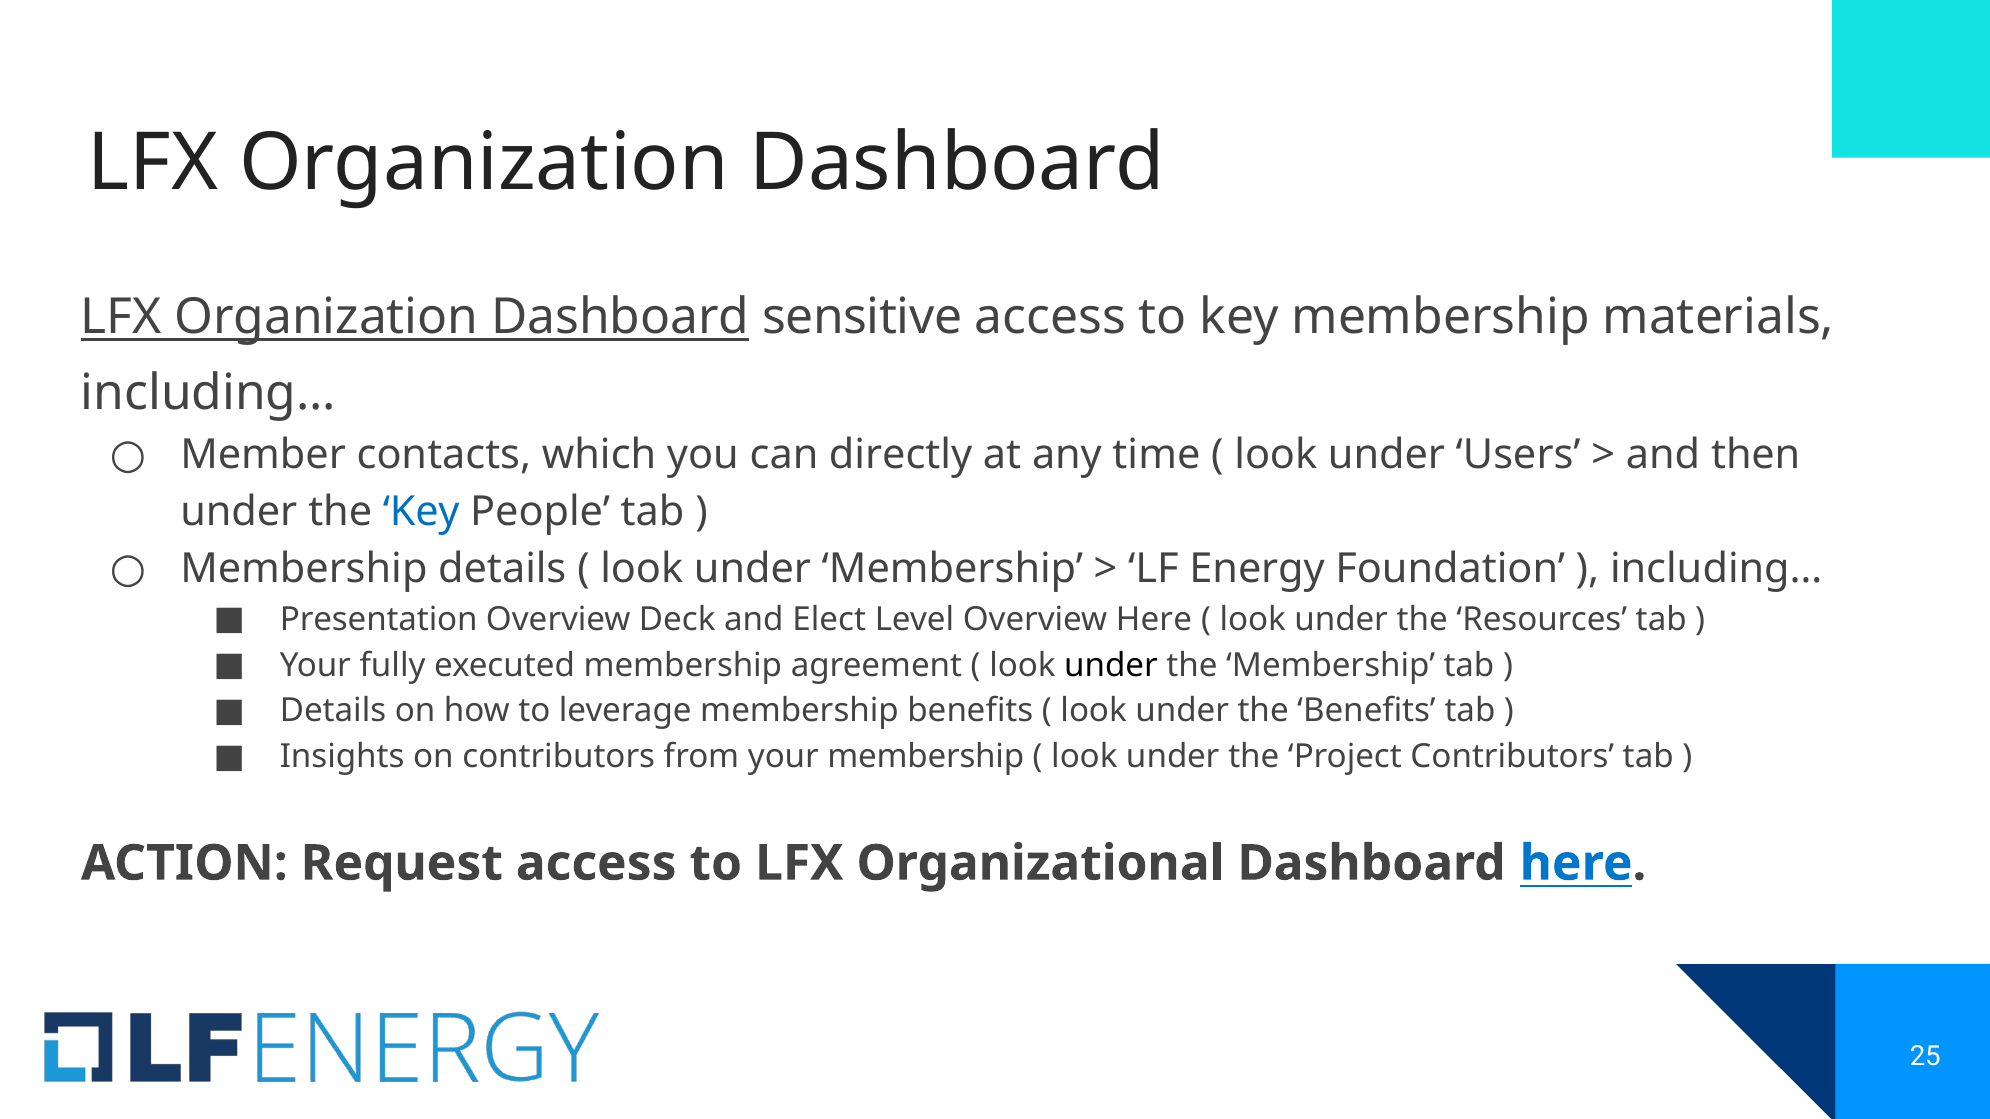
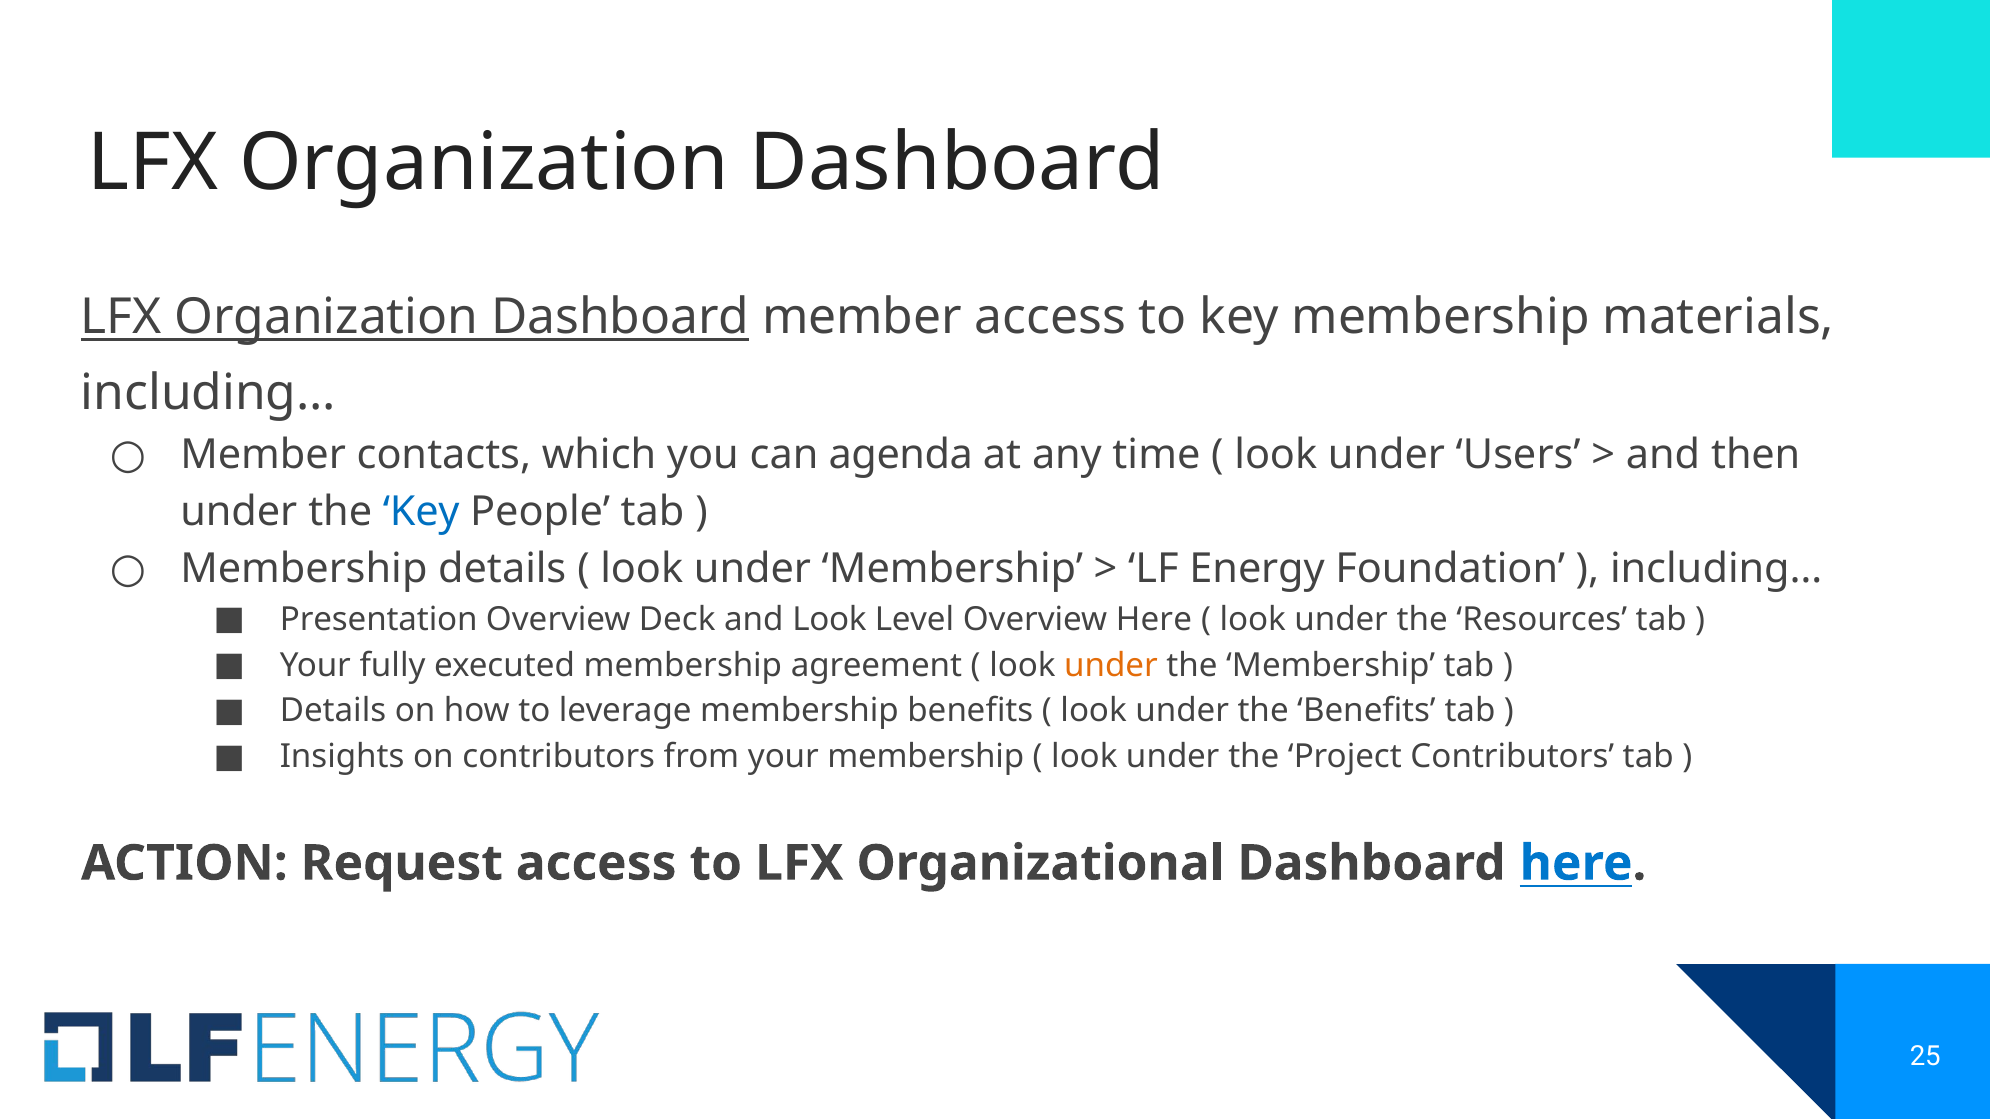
Dashboard sensitive: sensitive -> member (862, 317)
directly: directly -> agenda (901, 455)
and Elect: Elect -> Look (829, 620)
under colour: black -> orange (1111, 665)
